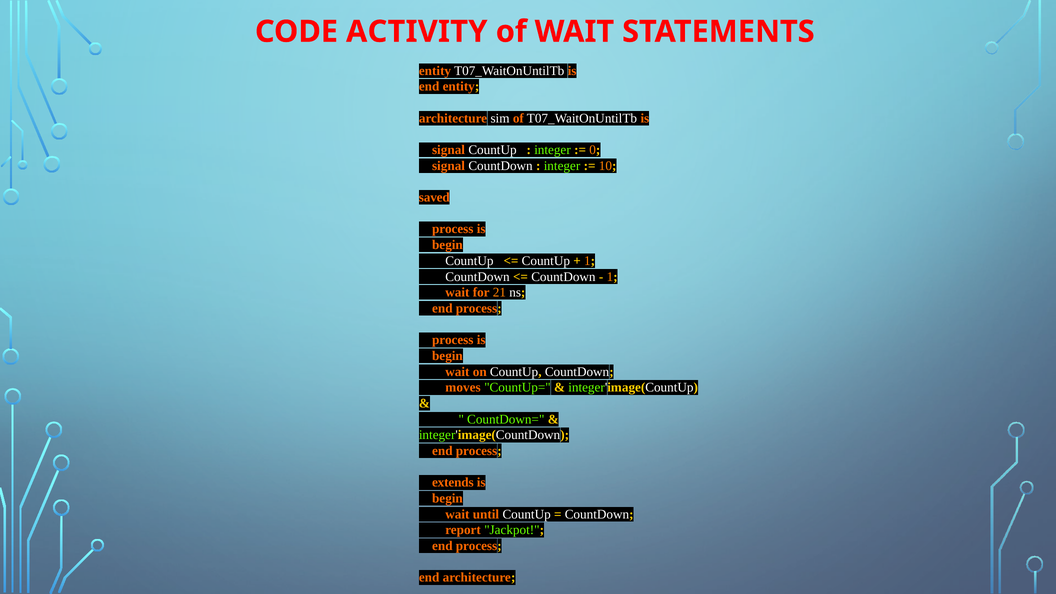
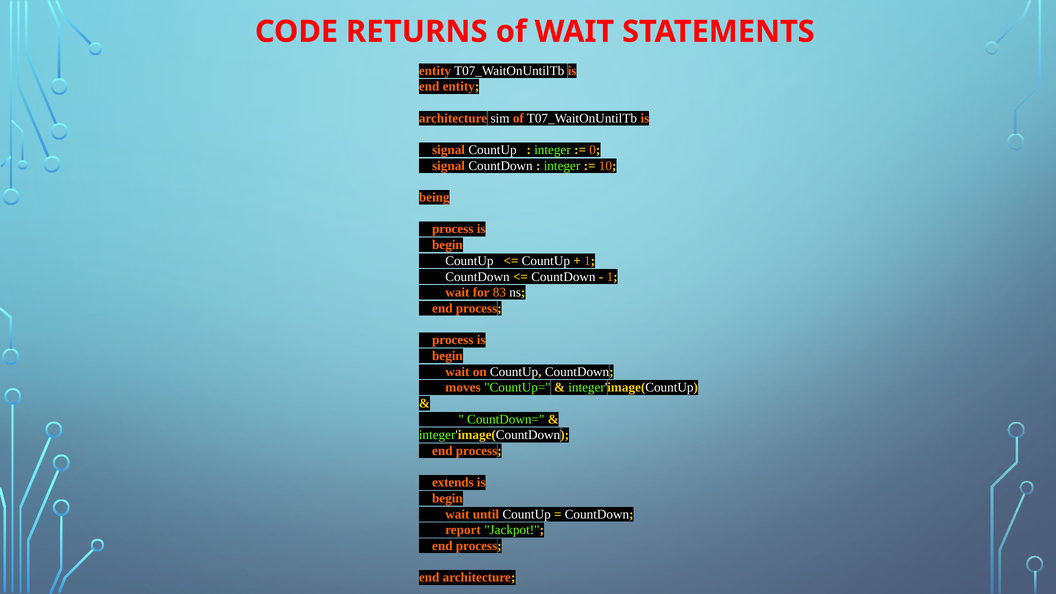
ACTIVITY: ACTIVITY -> RETURNS (417, 32)
saved: saved -> being (434, 197)
21: 21 -> 83 (499, 292)
